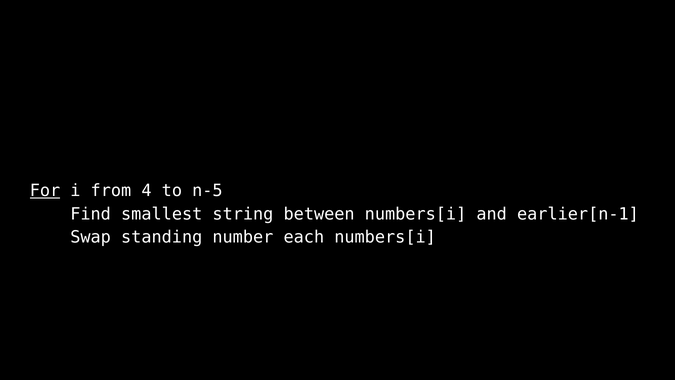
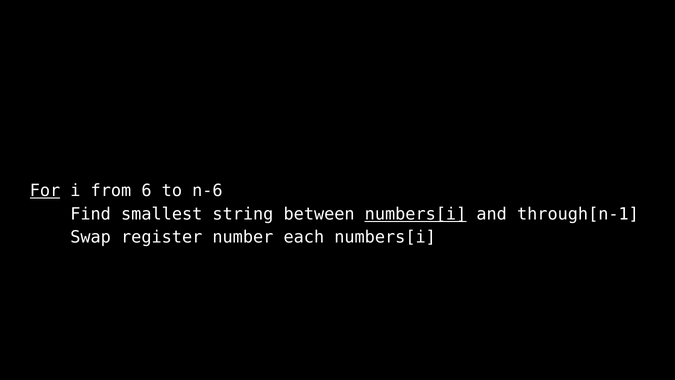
4: 4 -> 6 (147, 191)
n-5: n-5 -> n-6 (207, 191)
numbers[i underline: none -> present (416, 214)
earlier[n-1: earlier[n-1 -> through[n-1 (578, 214)
standing: standing -> register (162, 237)
